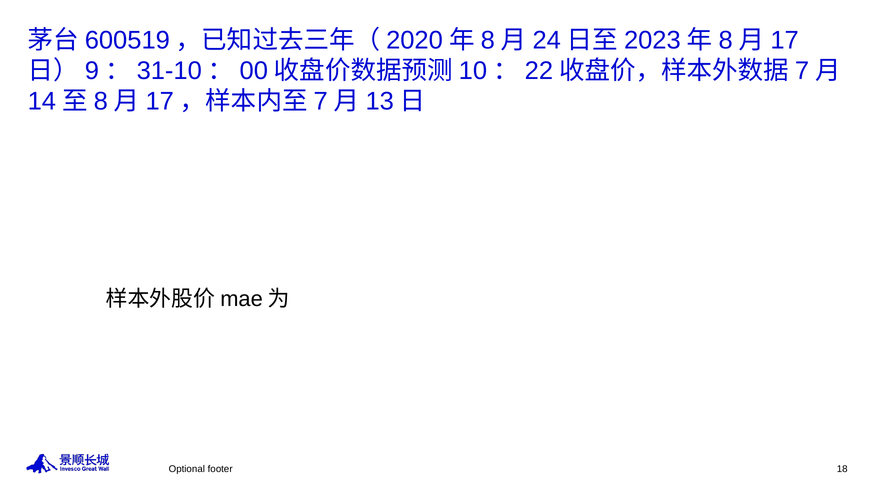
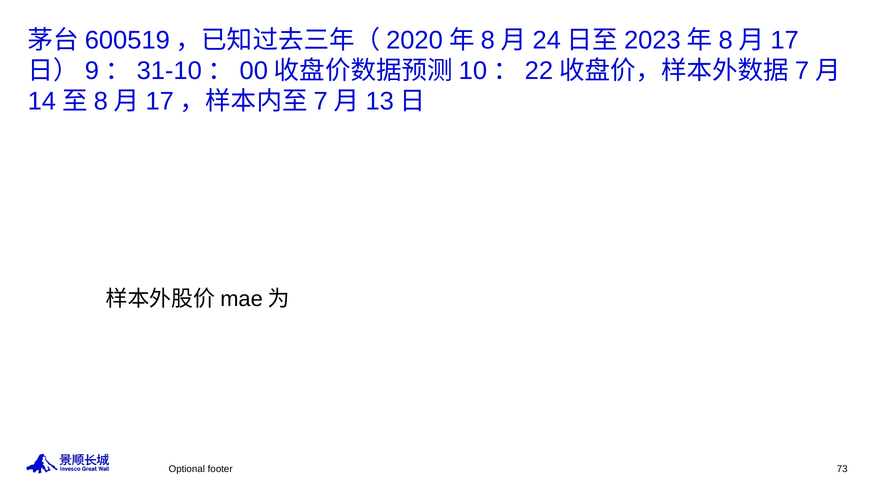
18: 18 -> 73 (842, 469)
